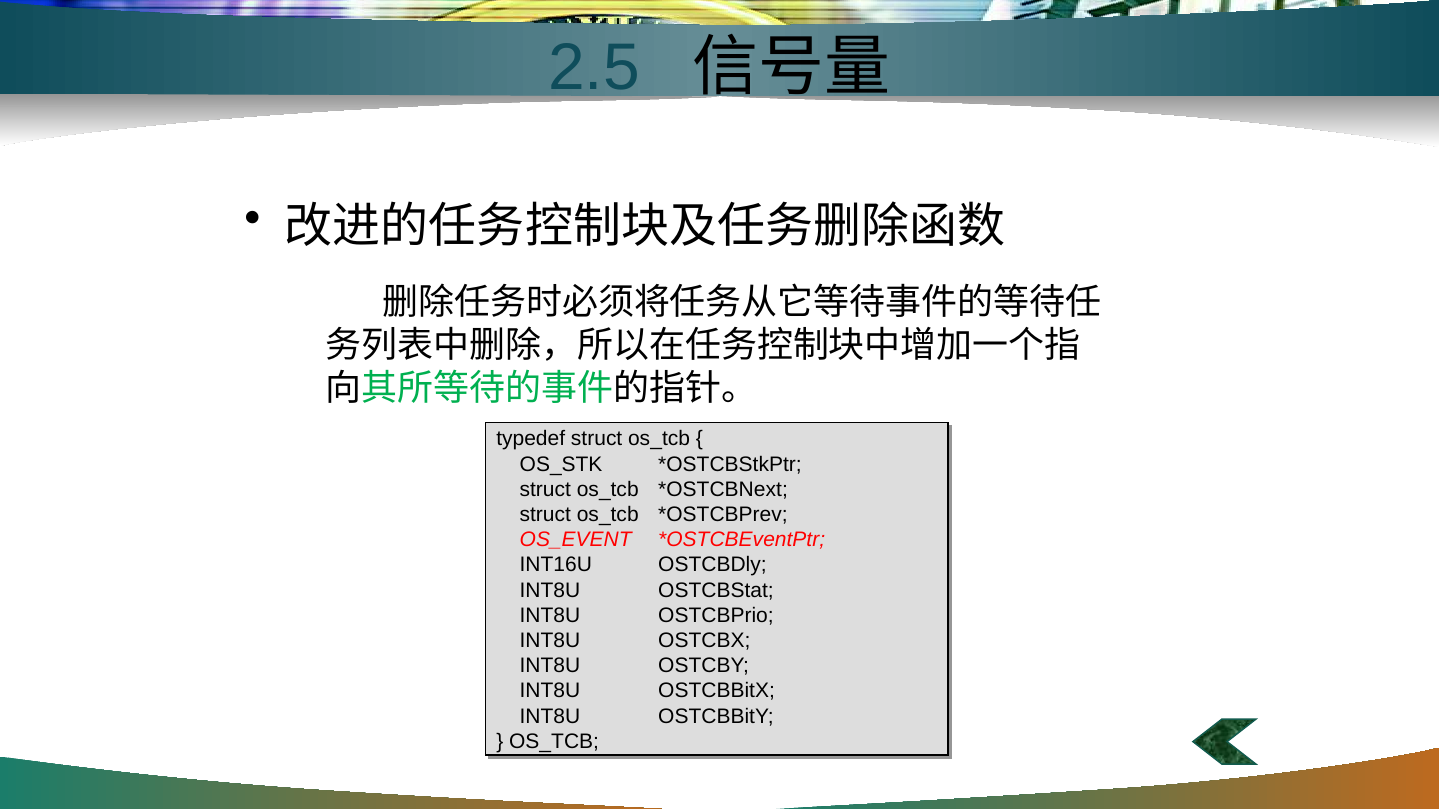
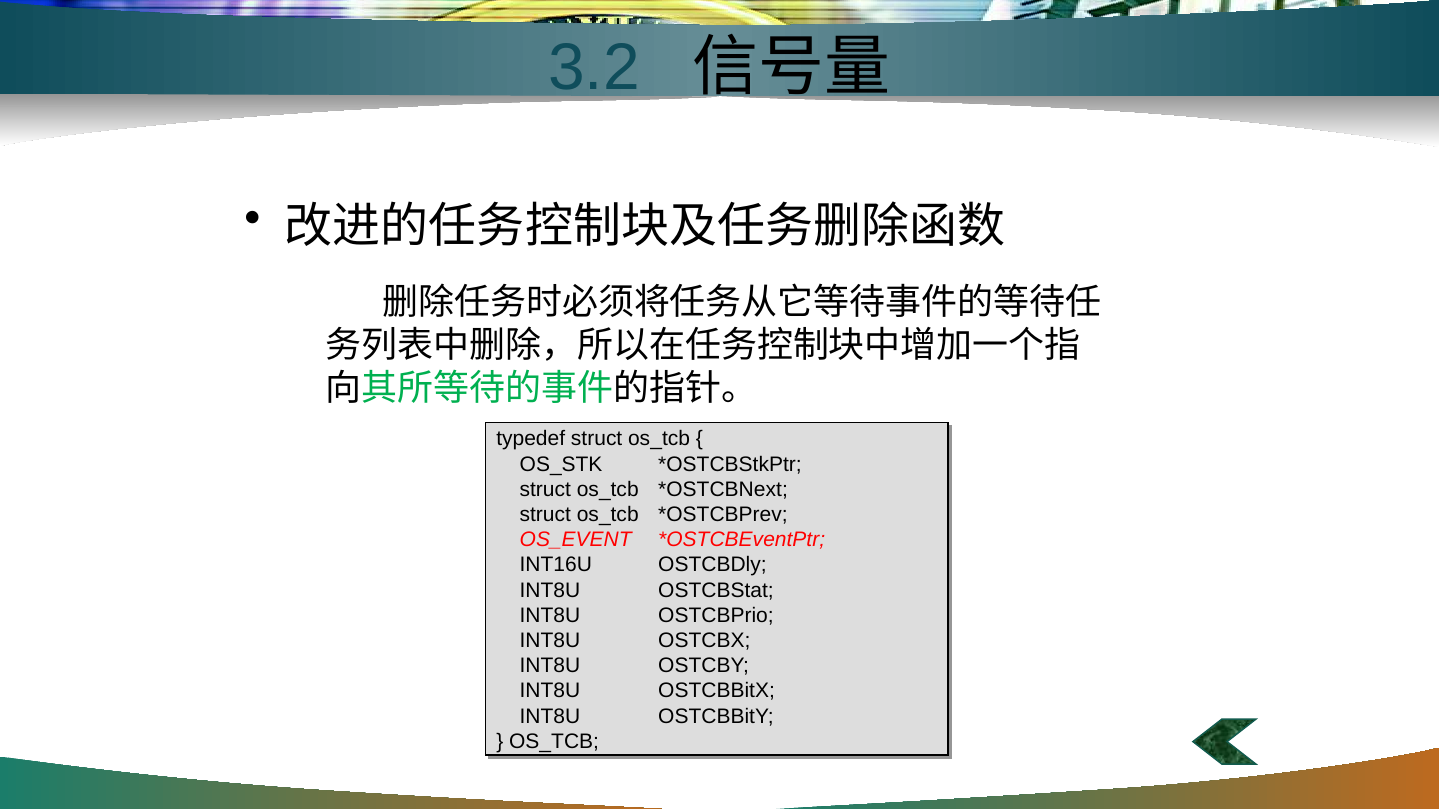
2.5: 2.5 -> 3.2 (594, 68)
